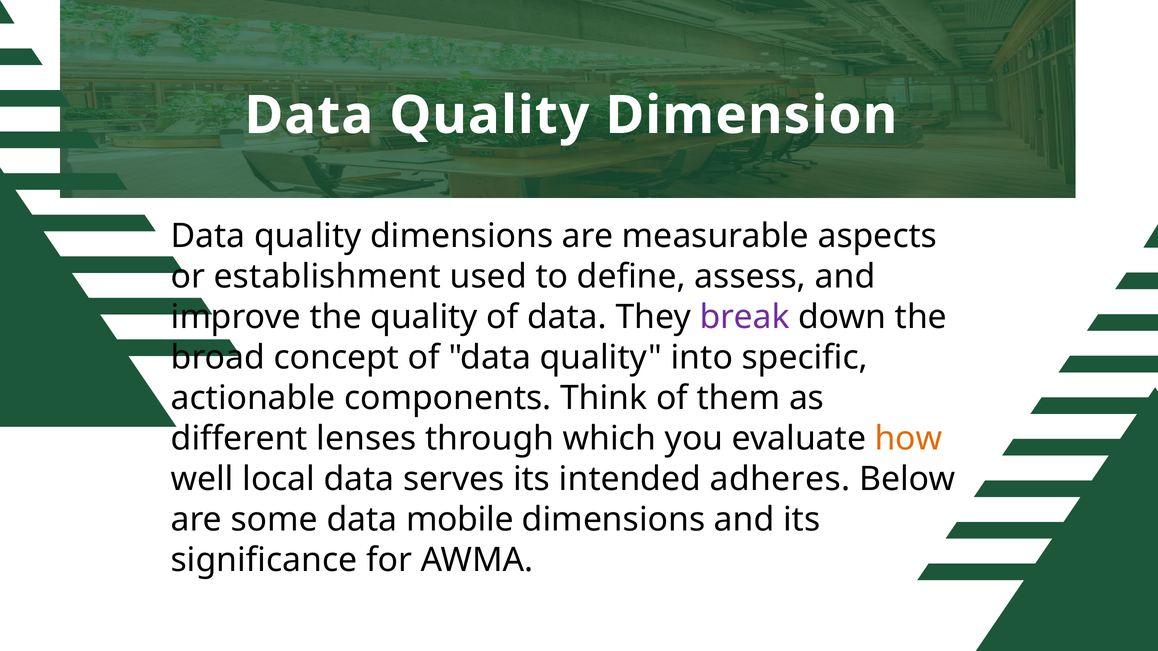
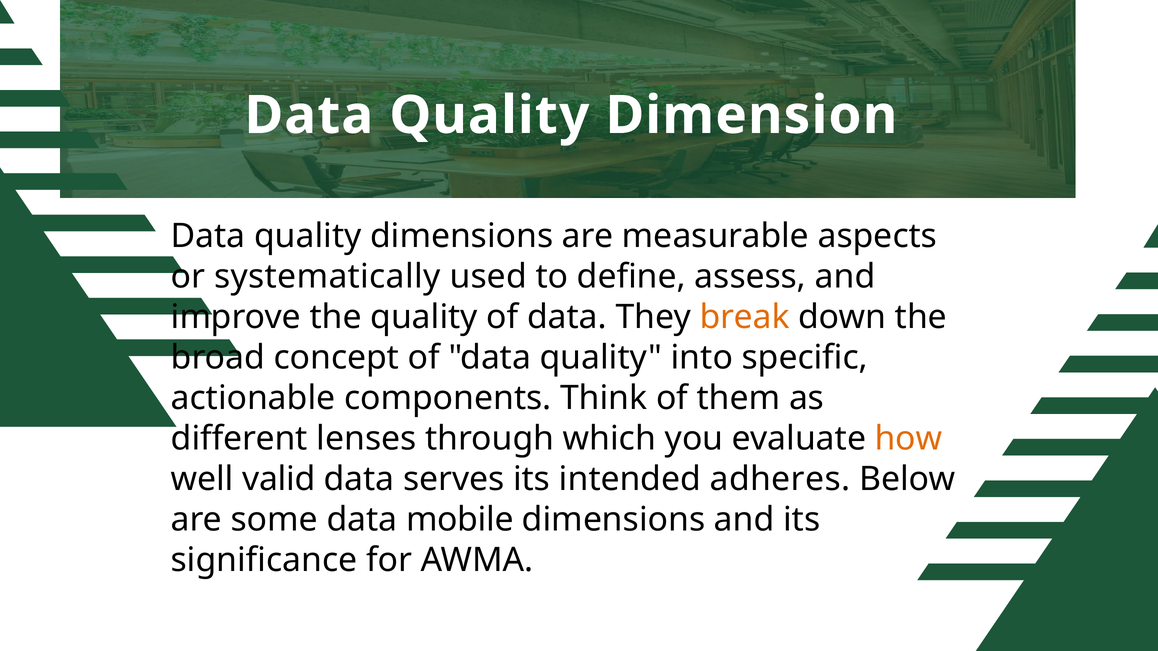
establishment: establishment -> systematically (327, 277)
break colour: purple -> orange (745, 317)
local: local -> valid (279, 480)
